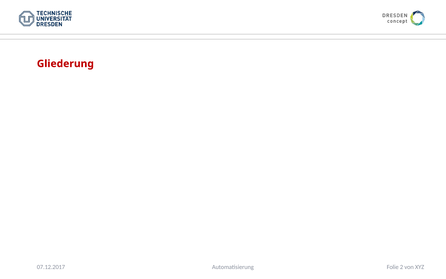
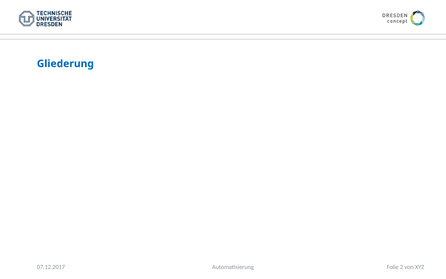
Gliederung colour: red -> blue (65, 64)
